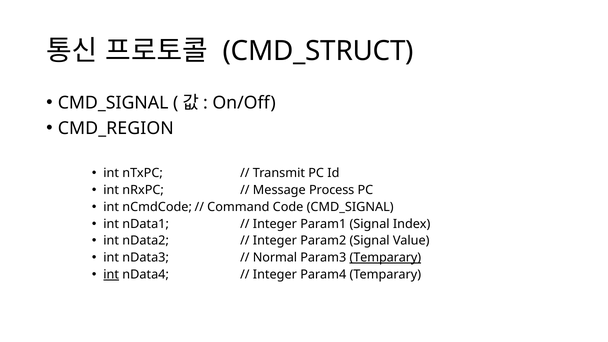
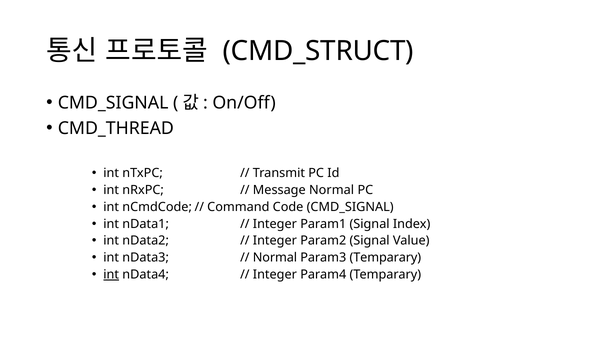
CMD_REGION: CMD_REGION -> CMD_THREAD (116, 128)
Message Process: Process -> Normal (332, 190)
Temparary underline: present -> none (385, 258)
